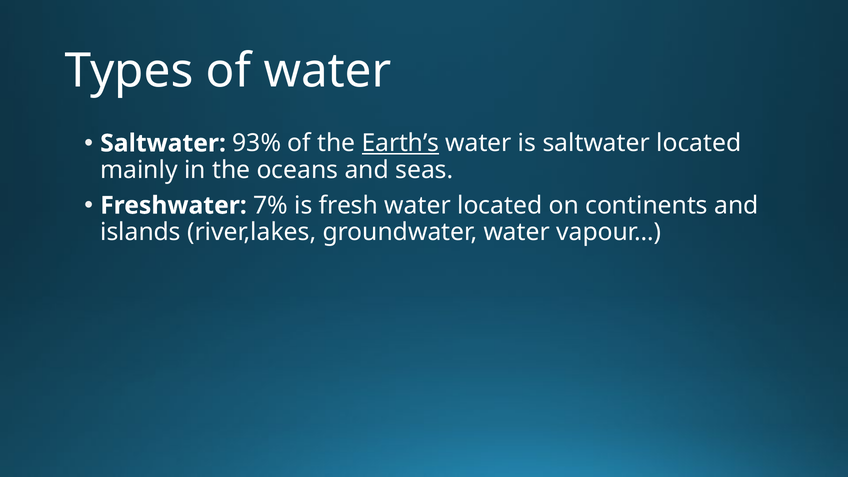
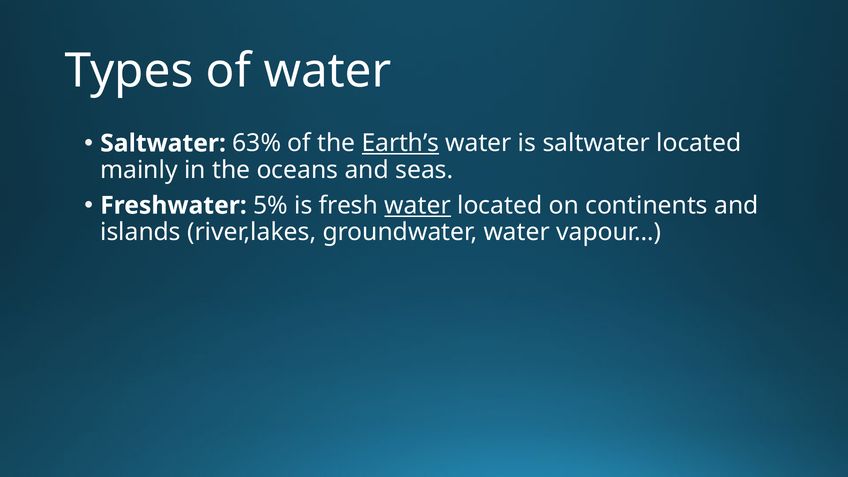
93%: 93% -> 63% (257, 143)
7%: 7% -> 5% (271, 205)
water underline: none -> present (418, 205)
